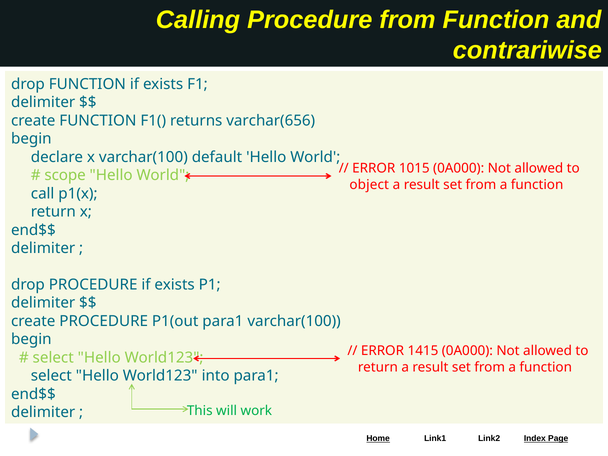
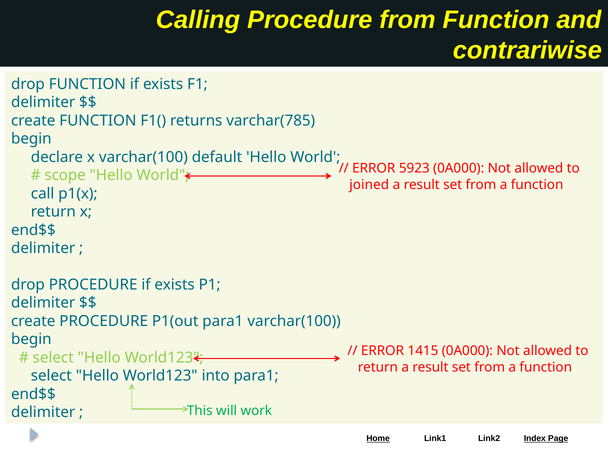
varchar(656: varchar(656 -> varchar(785 (271, 121)
1015: 1015 -> 5923 (414, 168)
object: object -> joined (369, 185)
